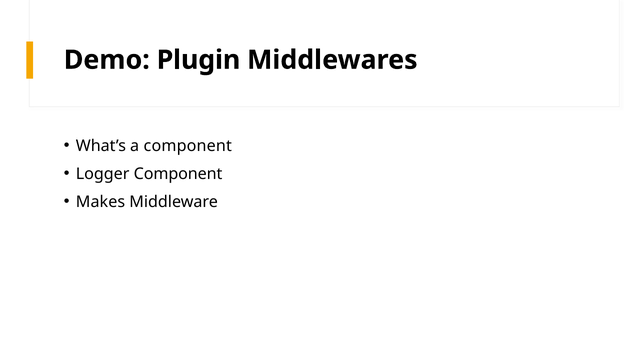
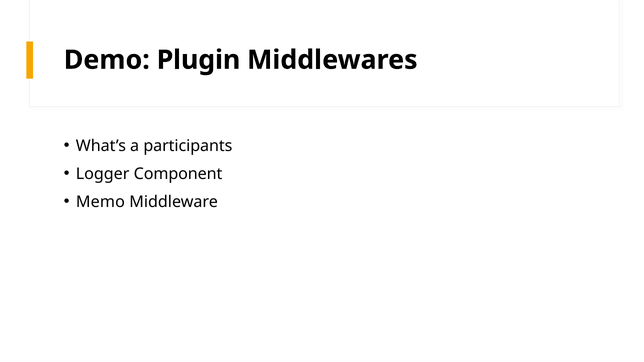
a component: component -> participants (188, 146)
Makes: Makes -> Memo (100, 202)
